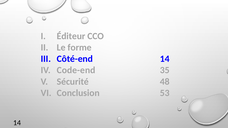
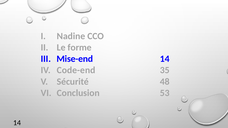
Éditeur: Éditeur -> Nadine (71, 36)
Côté-end: Côté-end -> Mise-end (75, 59)
